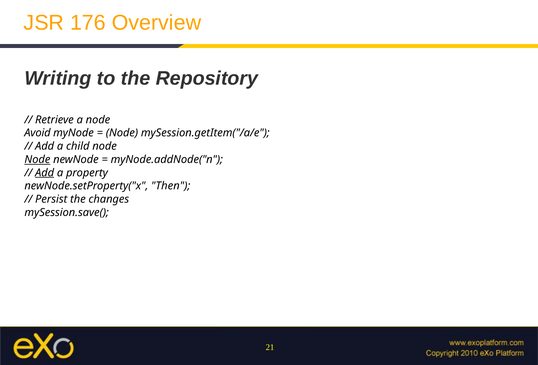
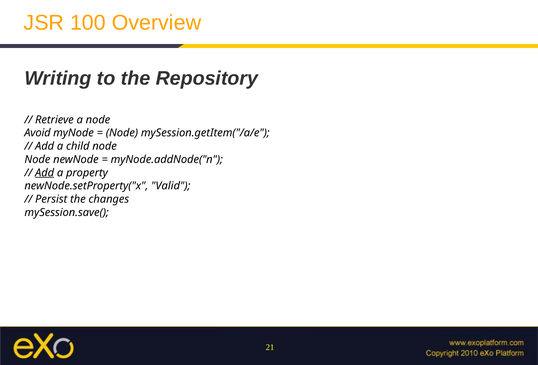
176: 176 -> 100 (88, 23)
Node underline: present -> none (37, 159)
Then: Then -> Valid (171, 186)
